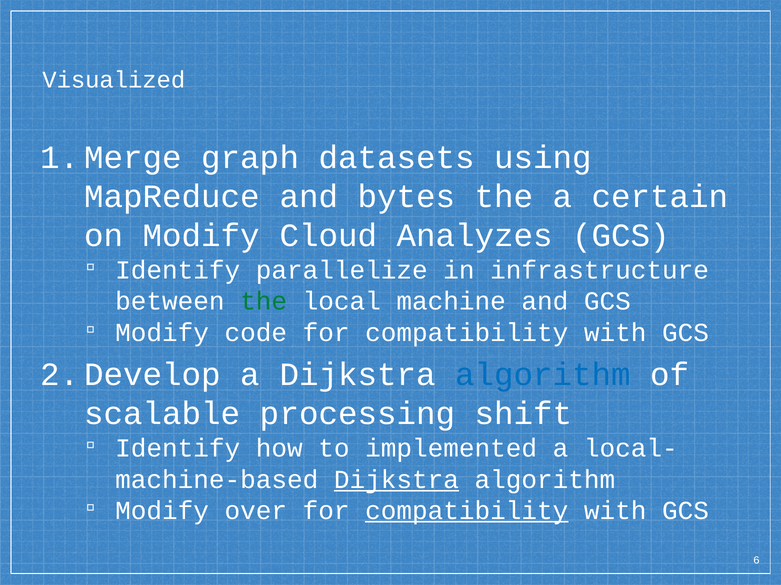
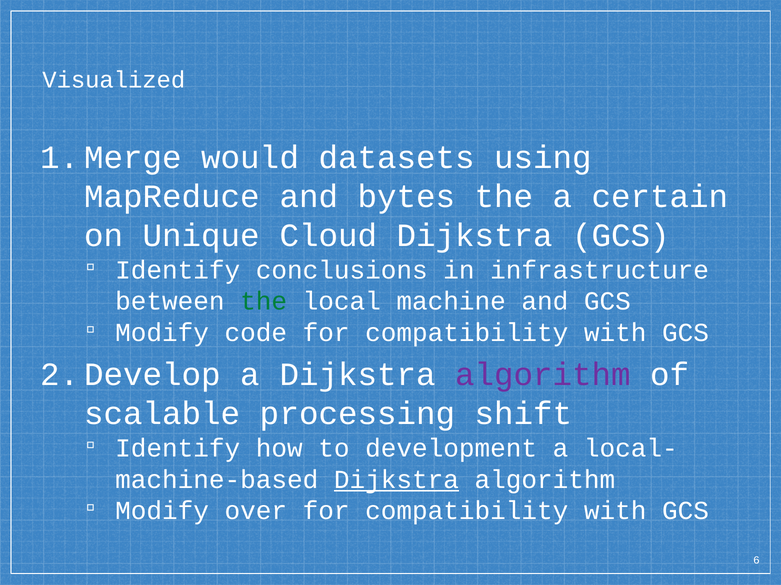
graph: graph -> would (250, 158)
on Modify: Modify -> Unique (201, 236)
Cloud Analyzes: Analyzes -> Dijkstra (475, 236)
parallelize: parallelize -> conclusions (342, 271)
algorithm colour: blue -> purple (543, 375)
implemented: implemented -> development (451, 449)
compatibility underline: present -> none (467, 511)
